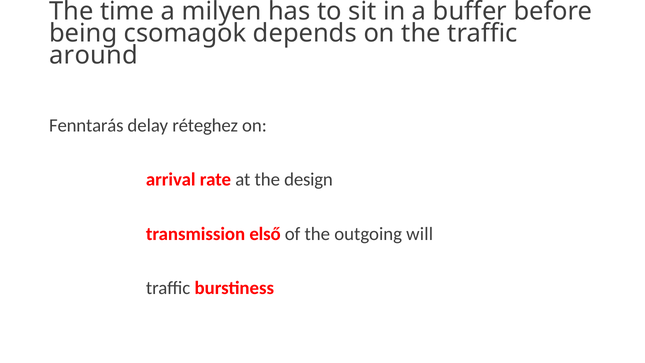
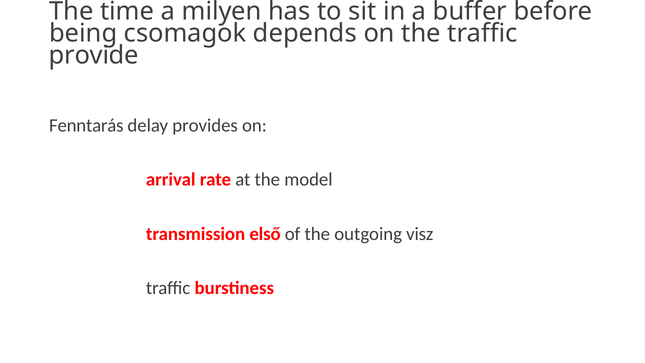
around: around -> provide (94, 55)
réteghez: réteghez -> provides (205, 126)
design: design -> model (308, 180)
will: will -> visz (420, 234)
